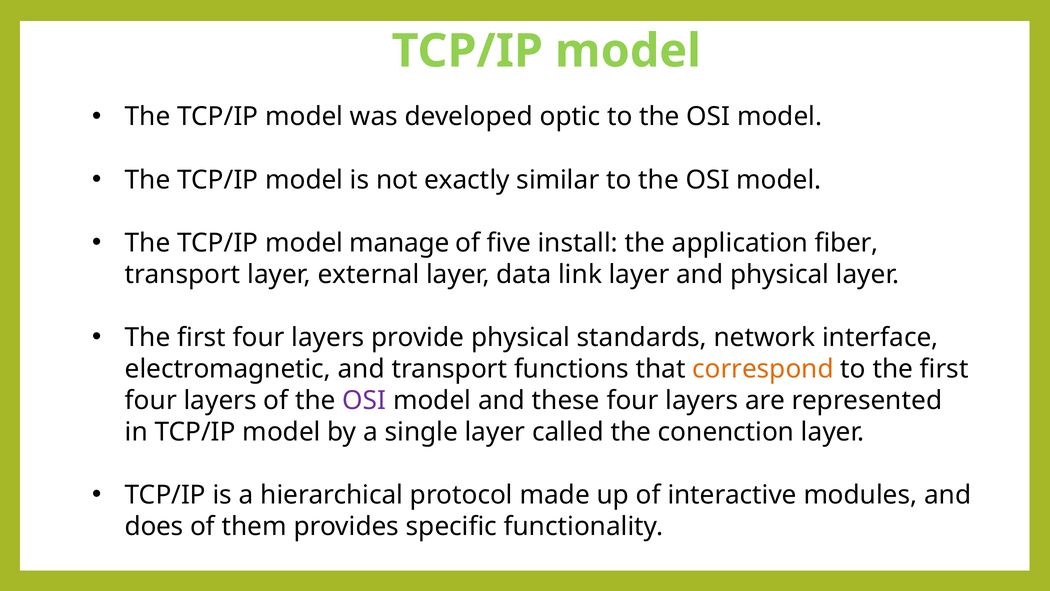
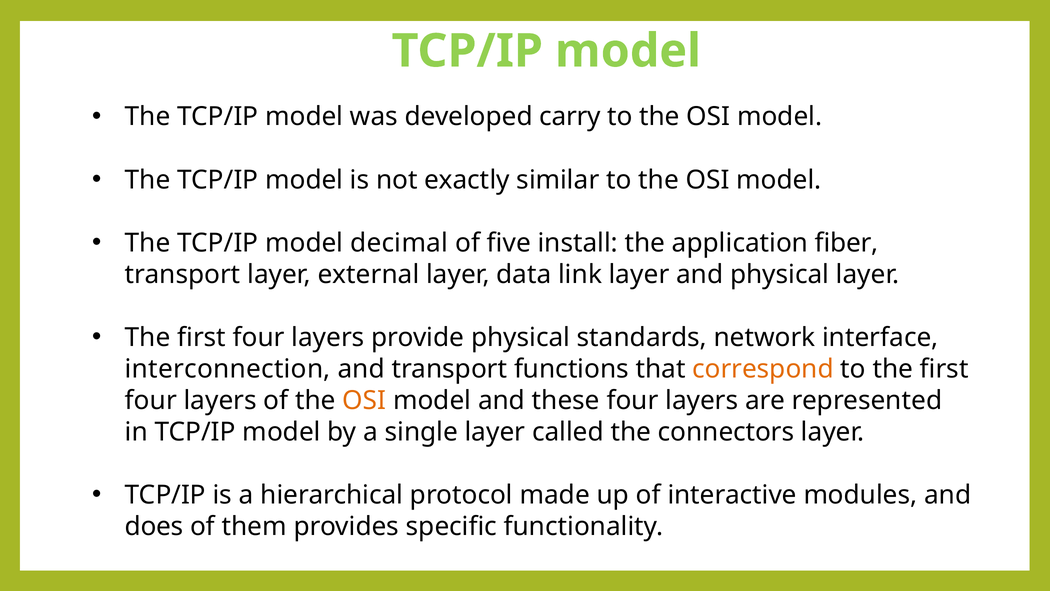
optic: optic -> carry (570, 117)
manage: manage -> decimal (399, 243)
electromagnetic: electromagnetic -> interconnection (228, 369)
OSI colour: purple -> orange (364, 400)
conenction: conenction -> connectors (726, 432)
